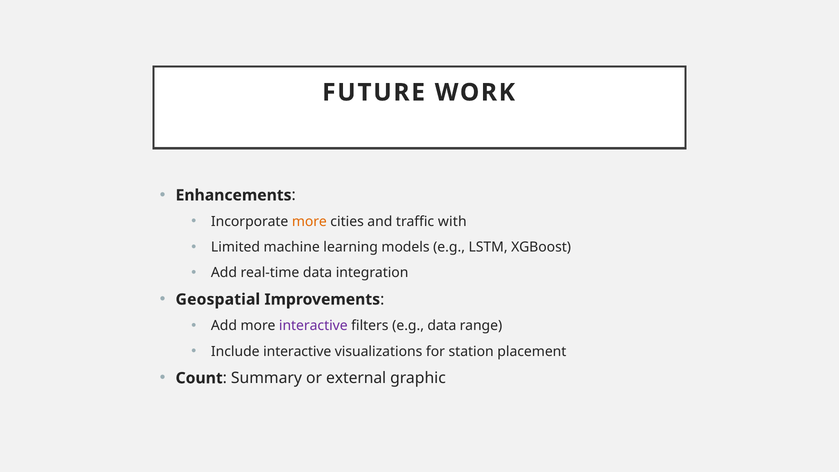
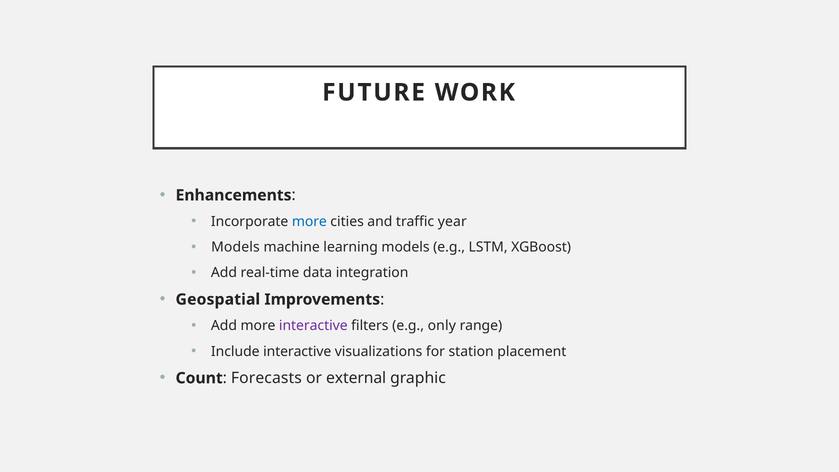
more colour: orange -> blue (309, 222)
with: with -> year (452, 222)
Limited: Limited -> Models (235, 247)
e.g data: data -> only (442, 326)
Summary: Summary -> Forecasts (266, 378)
